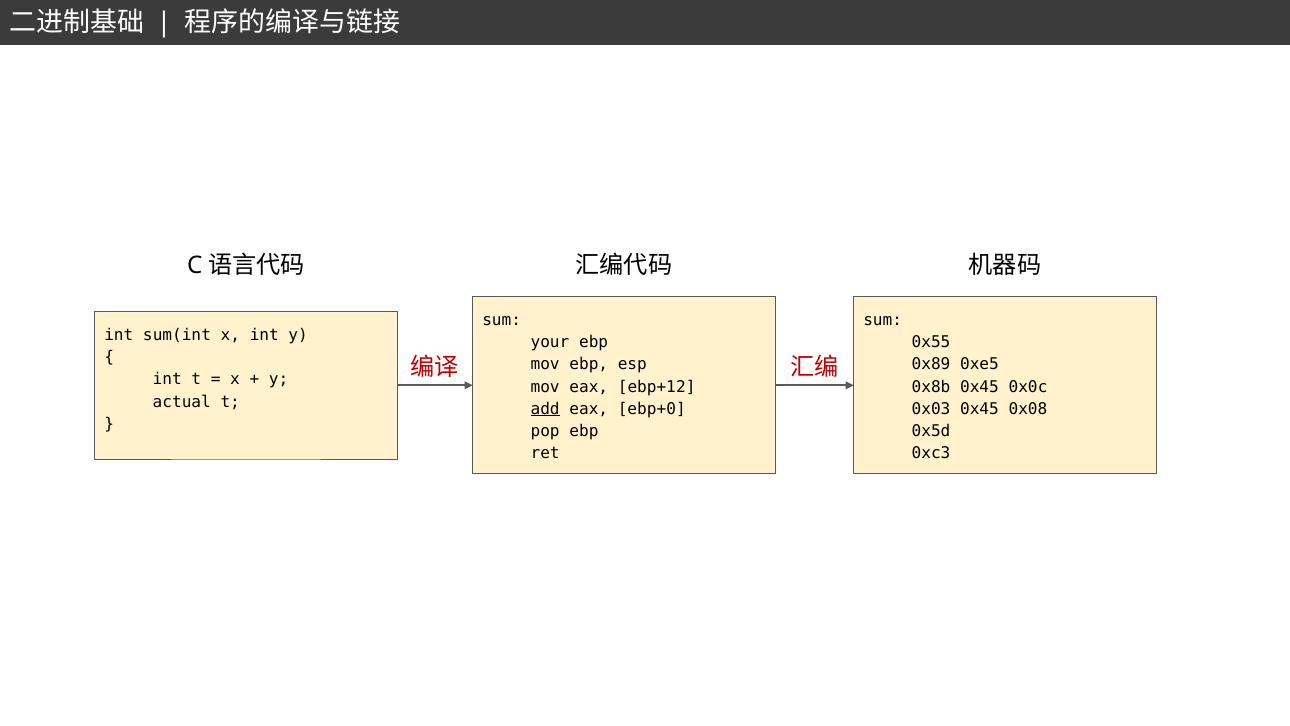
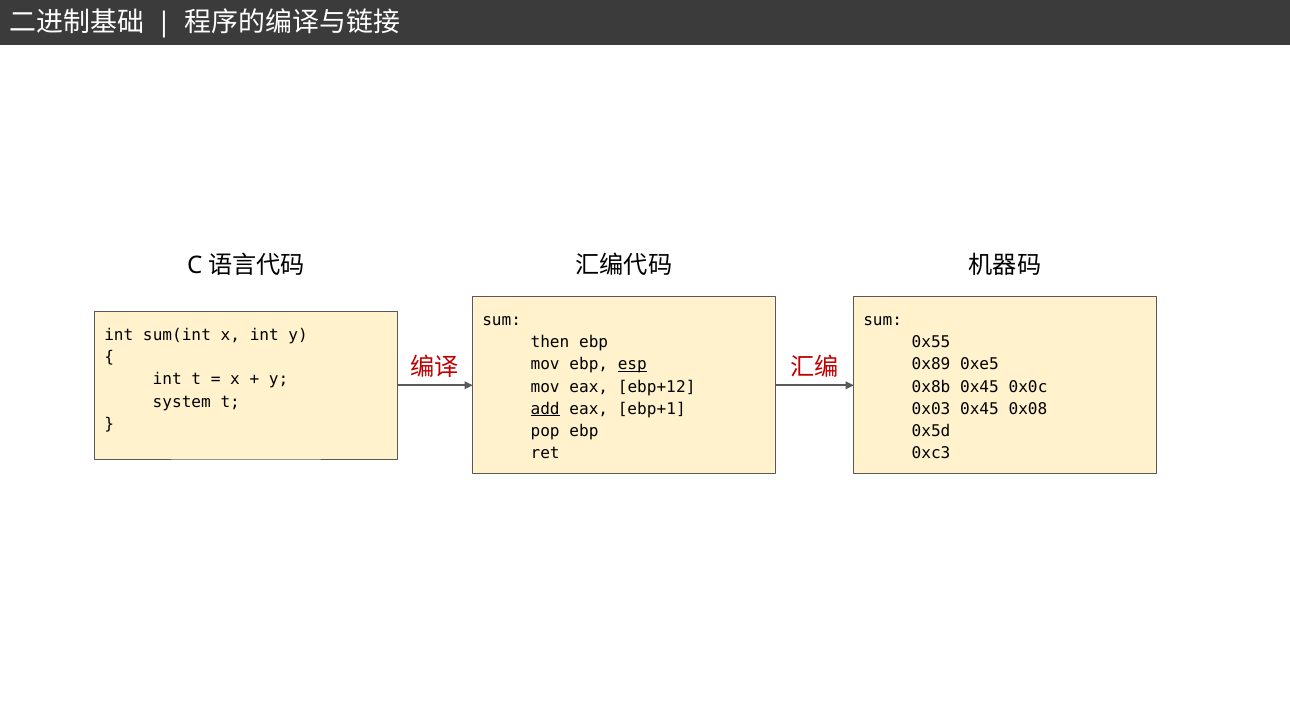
your: your -> then (550, 342)
esp underline: none -> present (632, 364)
actual: actual -> system (182, 401)
ebp+0: ebp+0 -> ebp+1 (652, 409)
